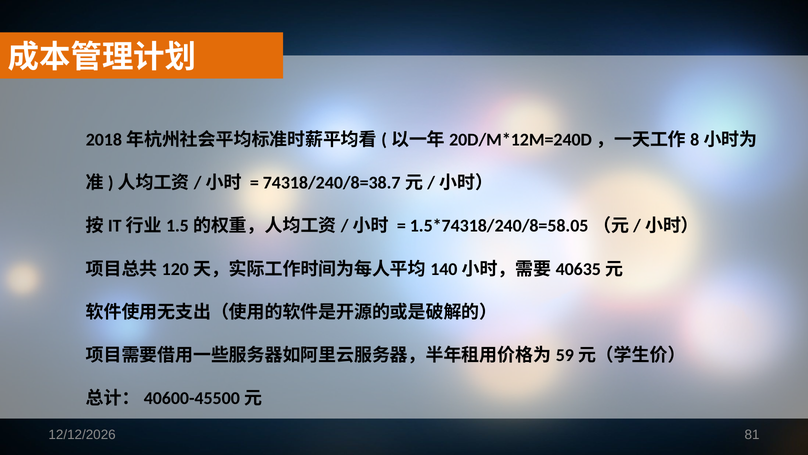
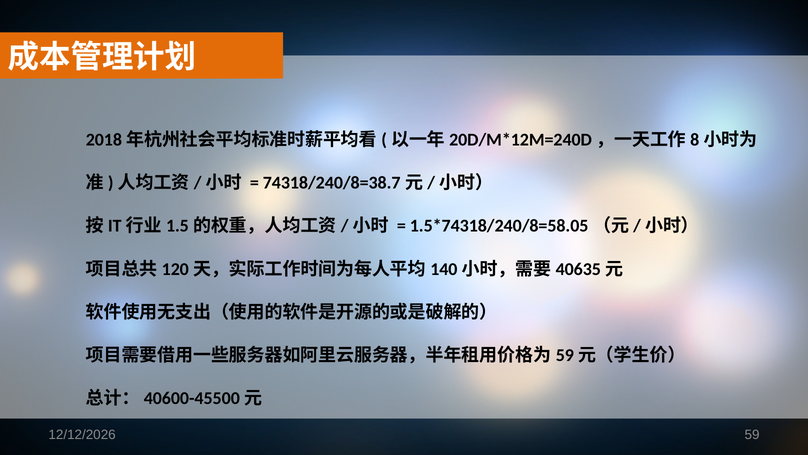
81: 81 -> 59 (752, 434)
